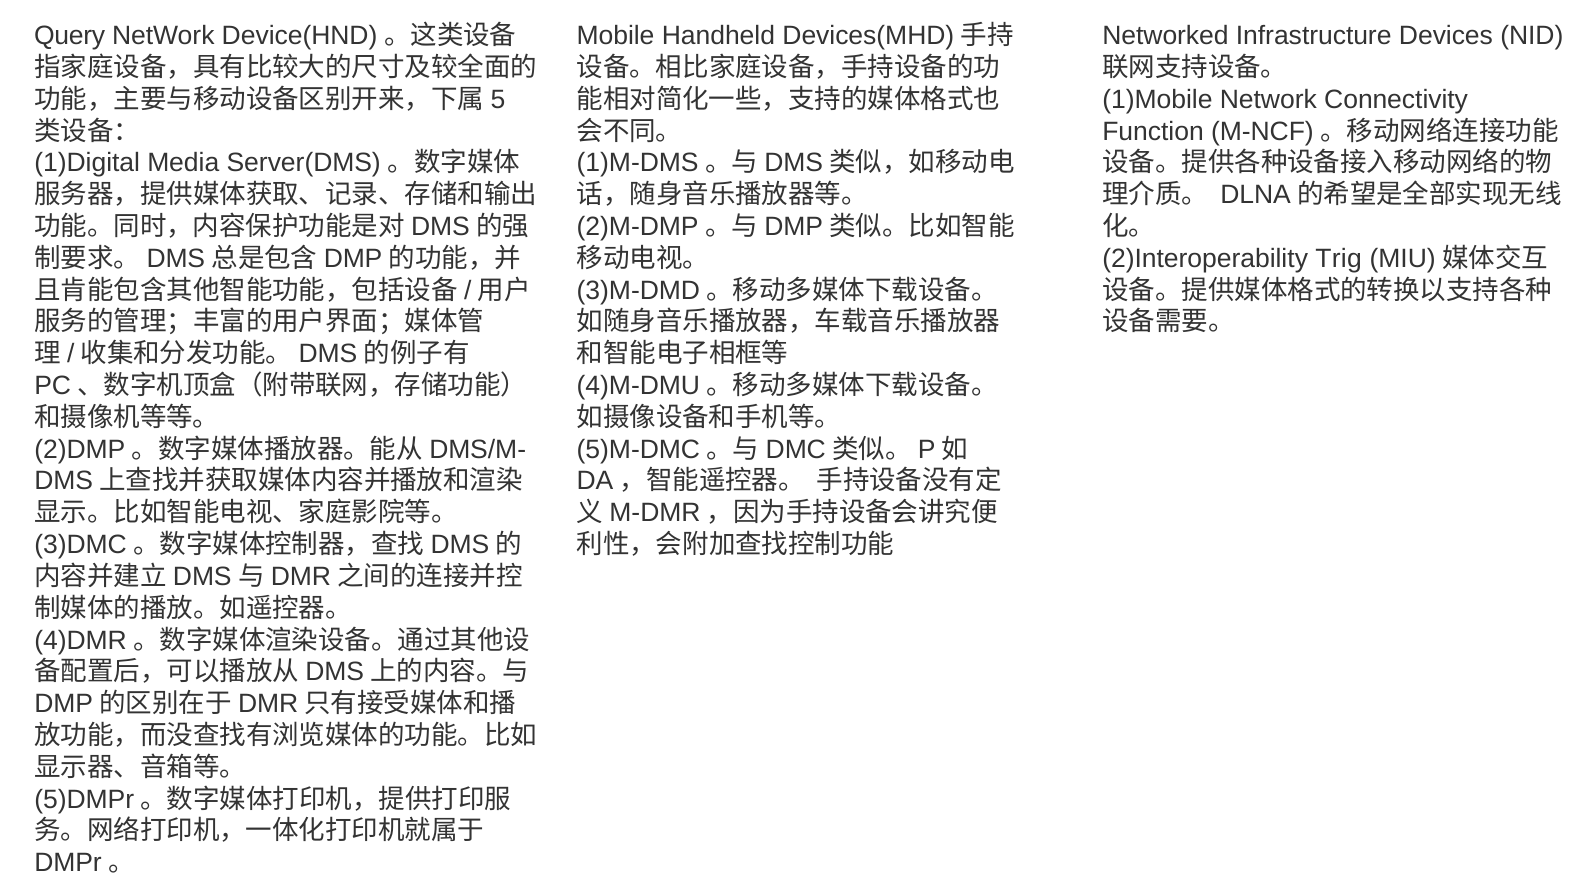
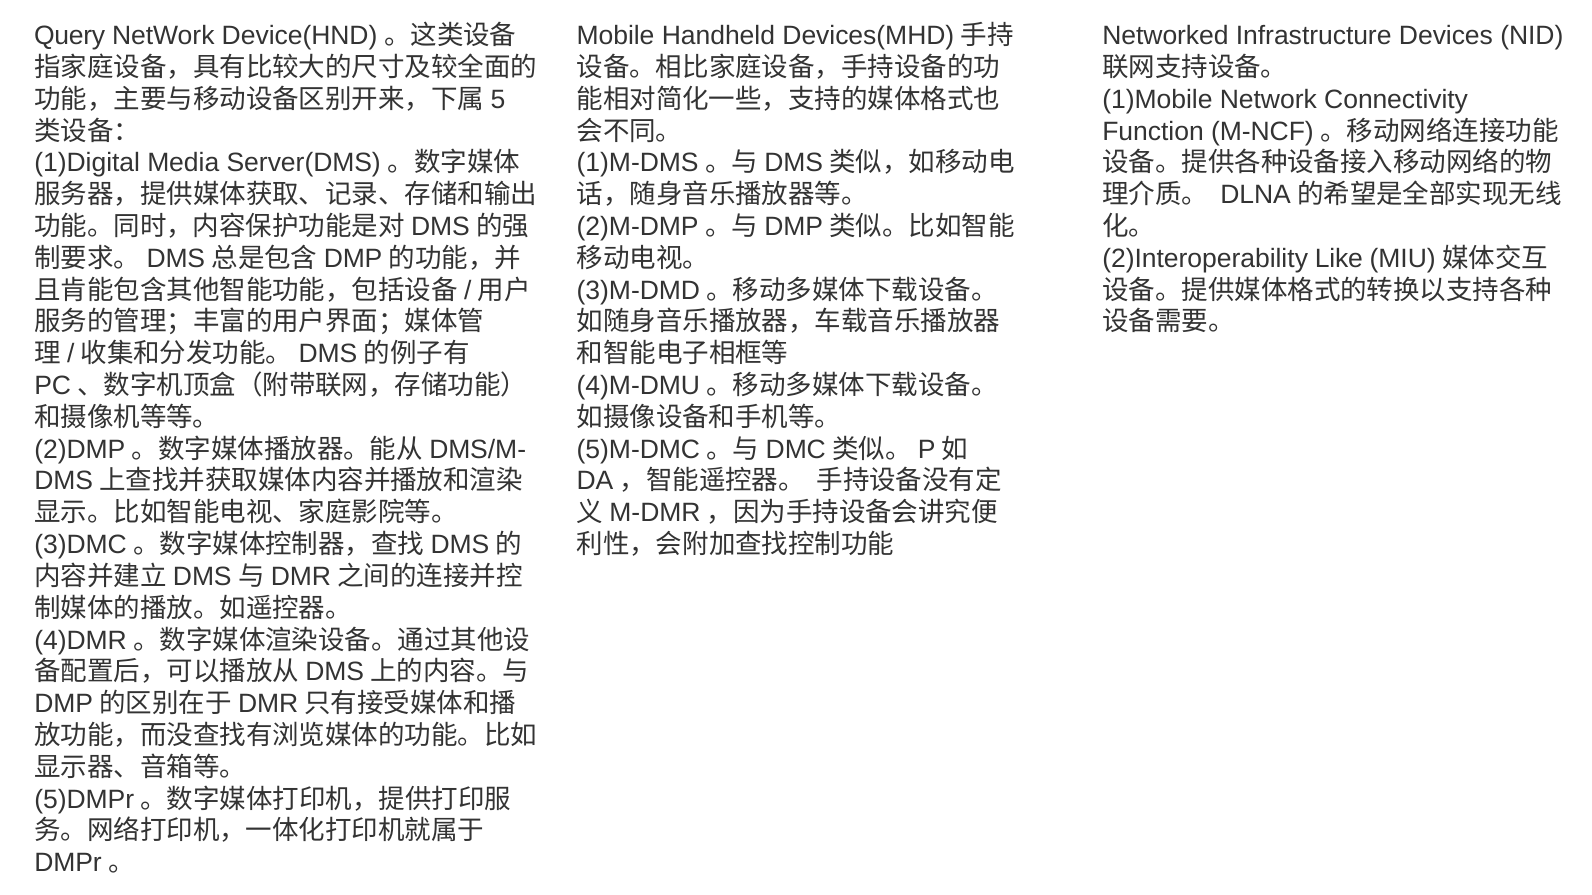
Trig: Trig -> Like (1339, 259)
